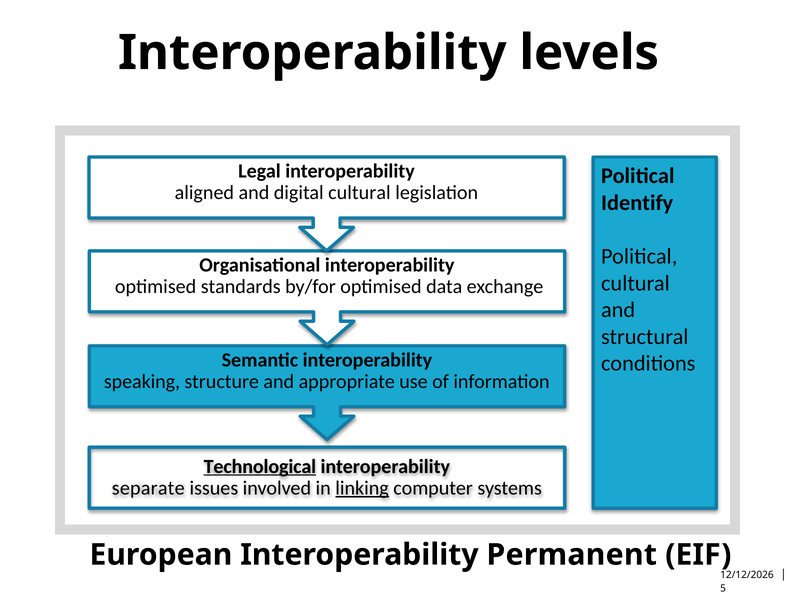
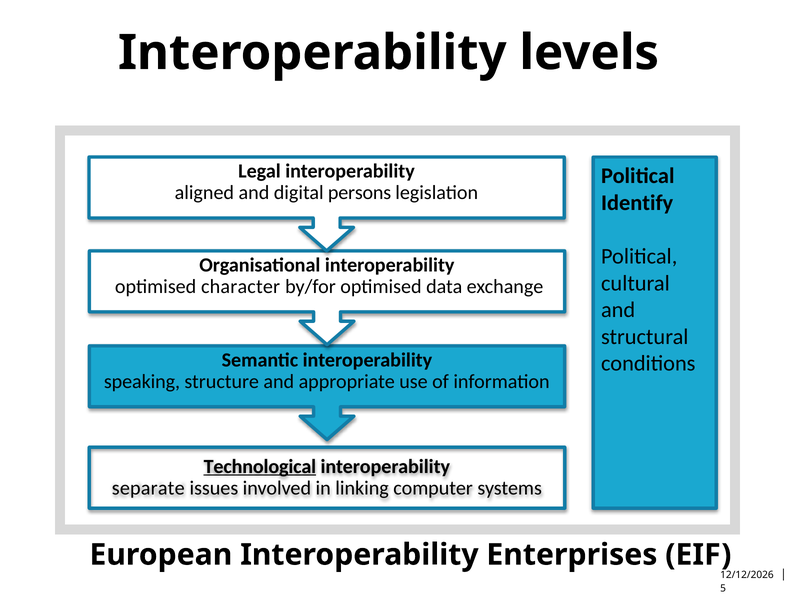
digital cultural: cultural -> persons (360, 193)
standards: standards -> character (241, 287)
linking underline: present -> none (362, 488)
Permanent: Permanent -> Enterprises (572, 555)
